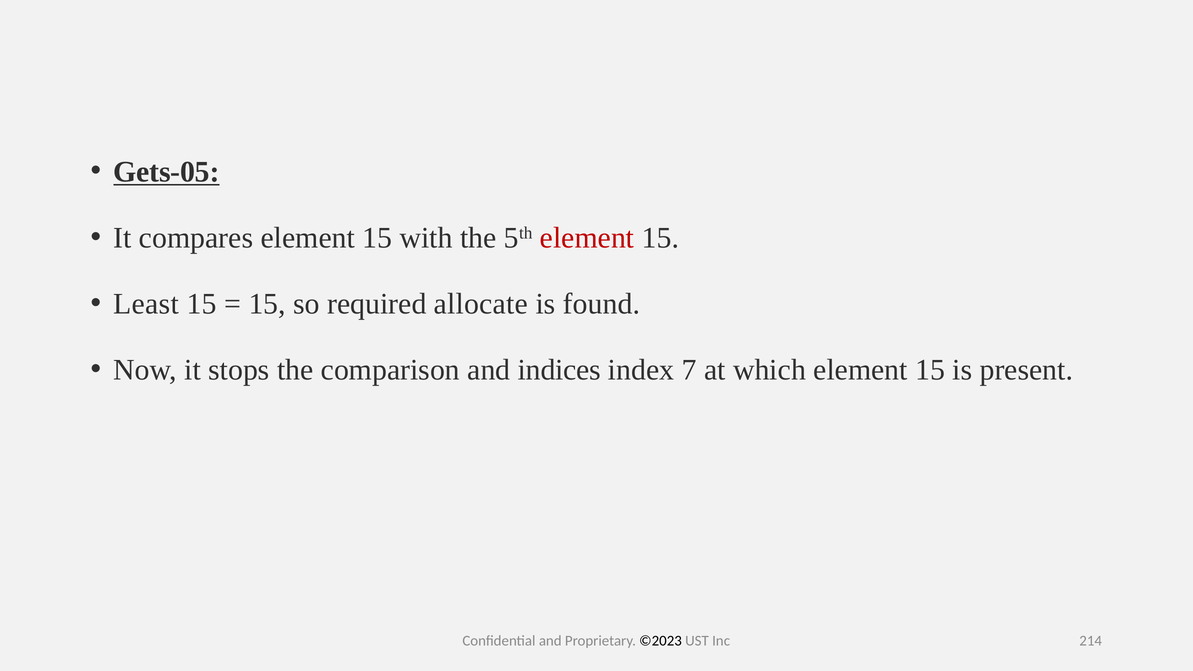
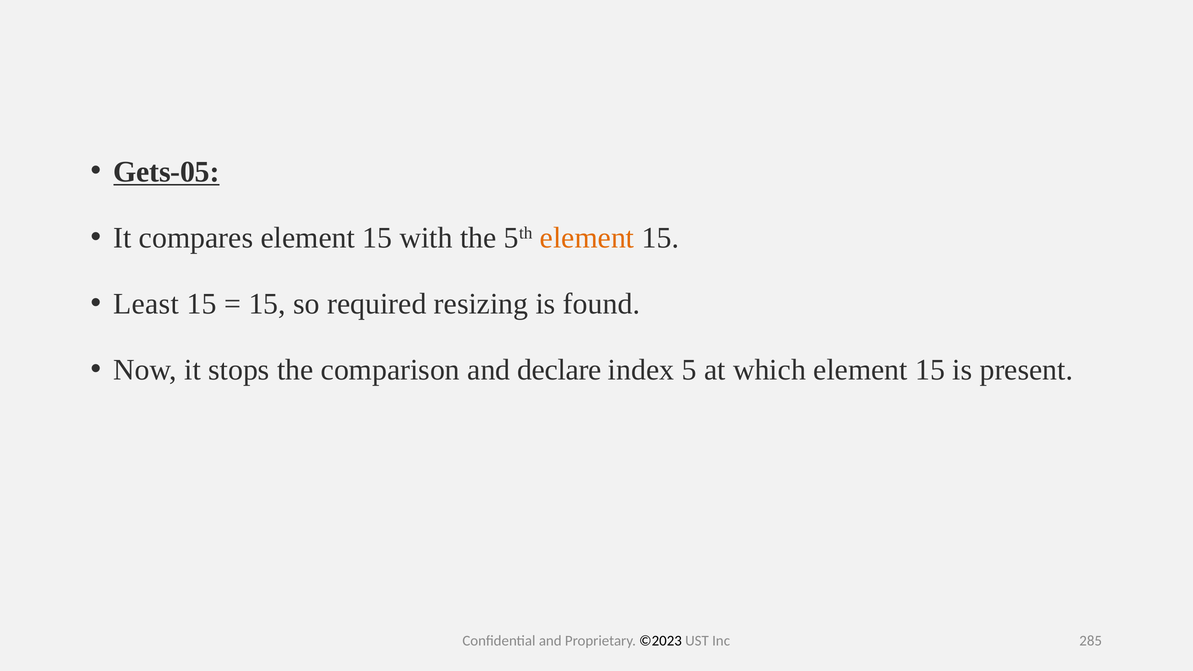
element colour: red -> orange (587, 238)
allocate: allocate -> resizing (481, 304)
indices: indices -> declare (559, 370)
7: 7 -> 5 (689, 370)
214: 214 -> 285 (1091, 641)
